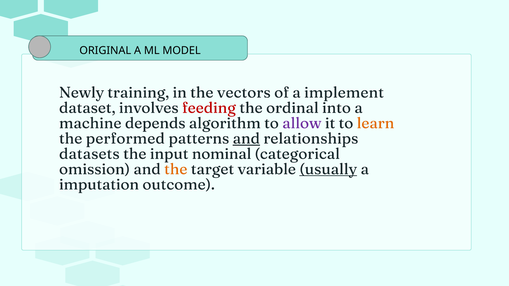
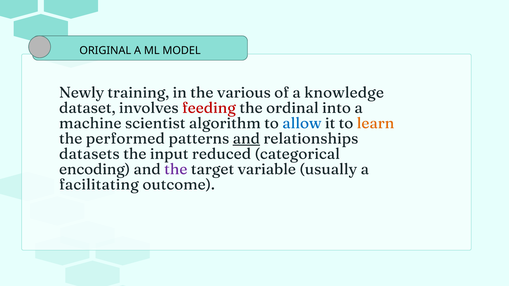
vectors: vectors -> various (244, 93)
implement: implement -> knowledge (344, 93)
depends: depends -> scientist (155, 123)
allow colour: purple -> blue (302, 123)
nominal: nominal -> reduced (221, 154)
omission: omission -> encoding (95, 169)
the colour: orange -> purple (176, 169)
usually underline: present -> none (328, 169)
imputation: imputation -> facilitating (99, 185)
